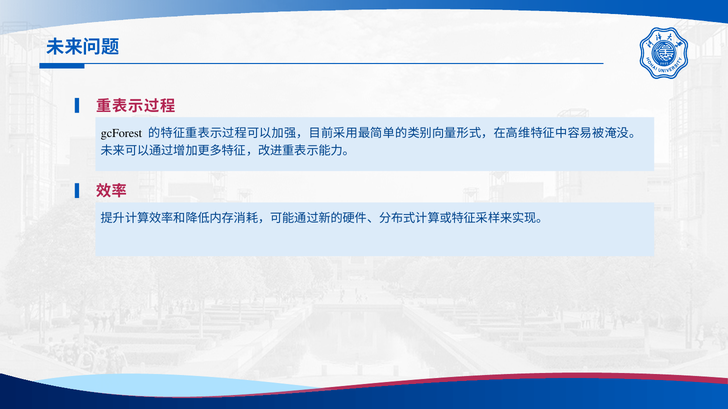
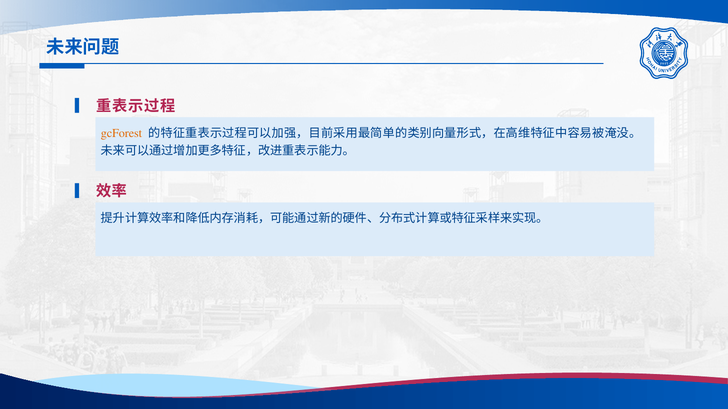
gcForest colour: black -> orange (121, 133)
